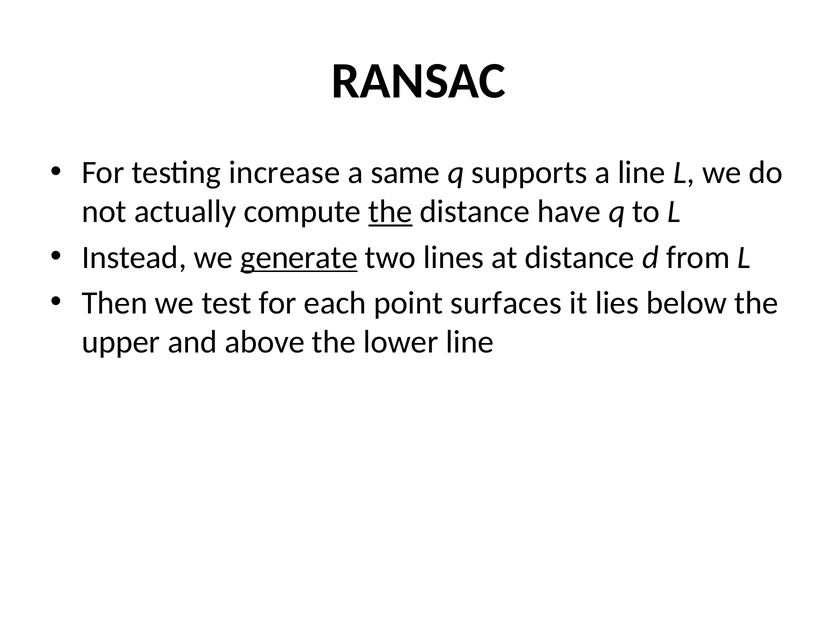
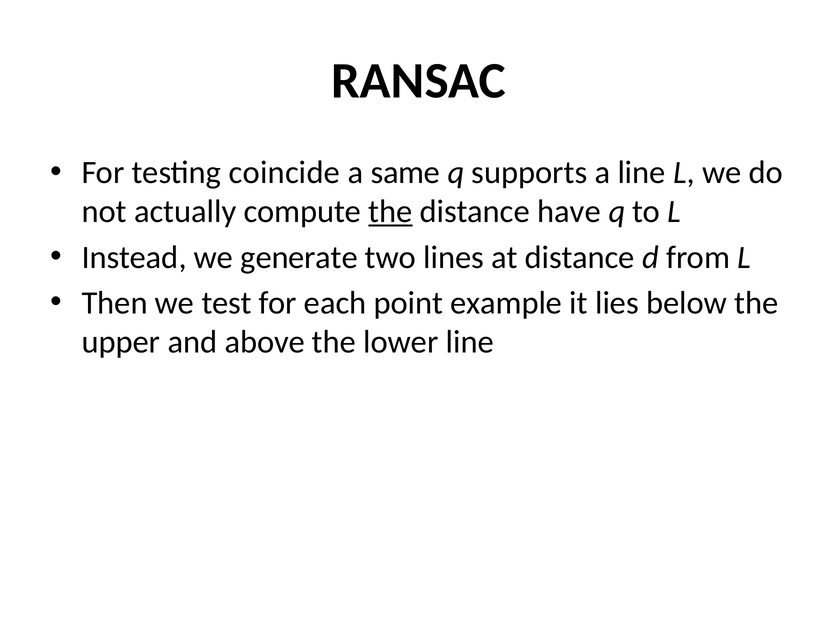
increase: increase -> coincide (284, 172)
generate underline: present -> none (299, 257)
surfaces: surfaces -> example (506, 303)
